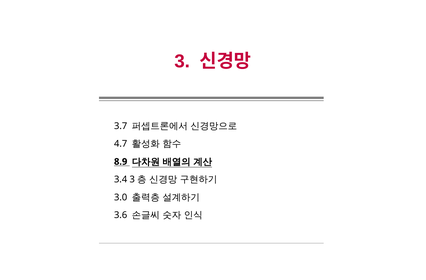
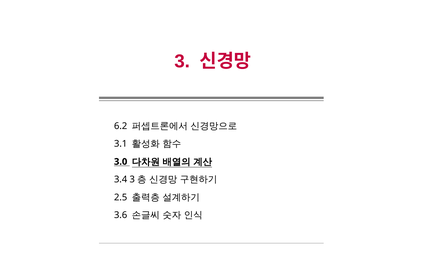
3.7: 3.7 -> 6.2 (121, 126)
4.7: 4.7 -> 3.1 (121, 144)
8.9: 8.9 -> 3.0 (121, 162)
3.0: 3.0 -> 2.5 (121, 197)
